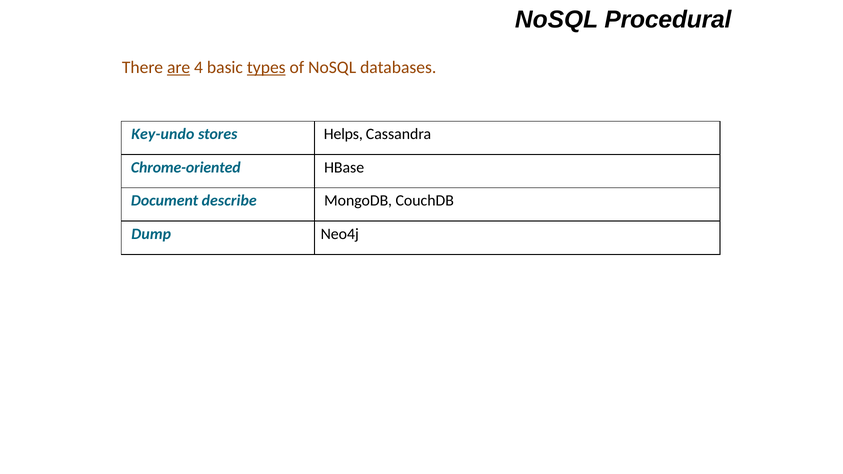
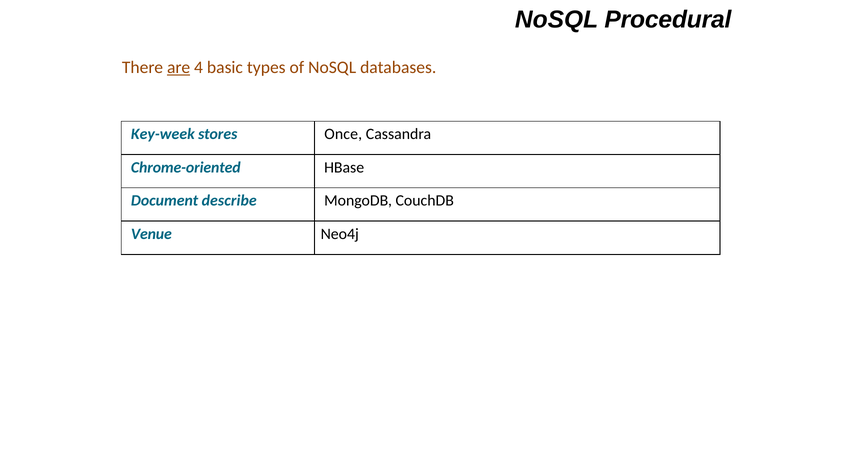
types underline: present -> none (266, 68)
Key-undo: Key-undo -> Key-week (163, 134)
Helps: Helps -> Once (343, 134)
Dump: Dump -> Venue (151, 234)
